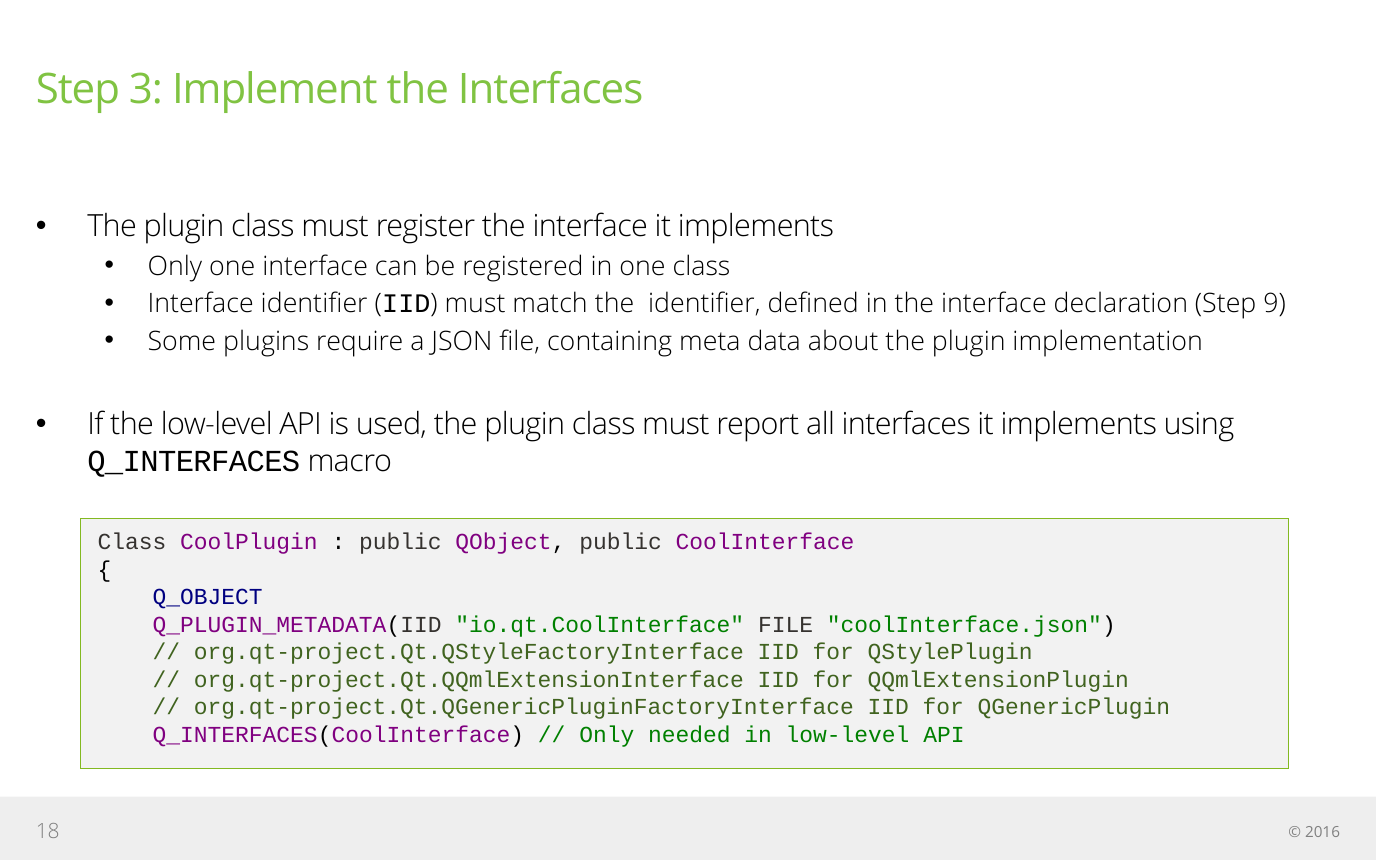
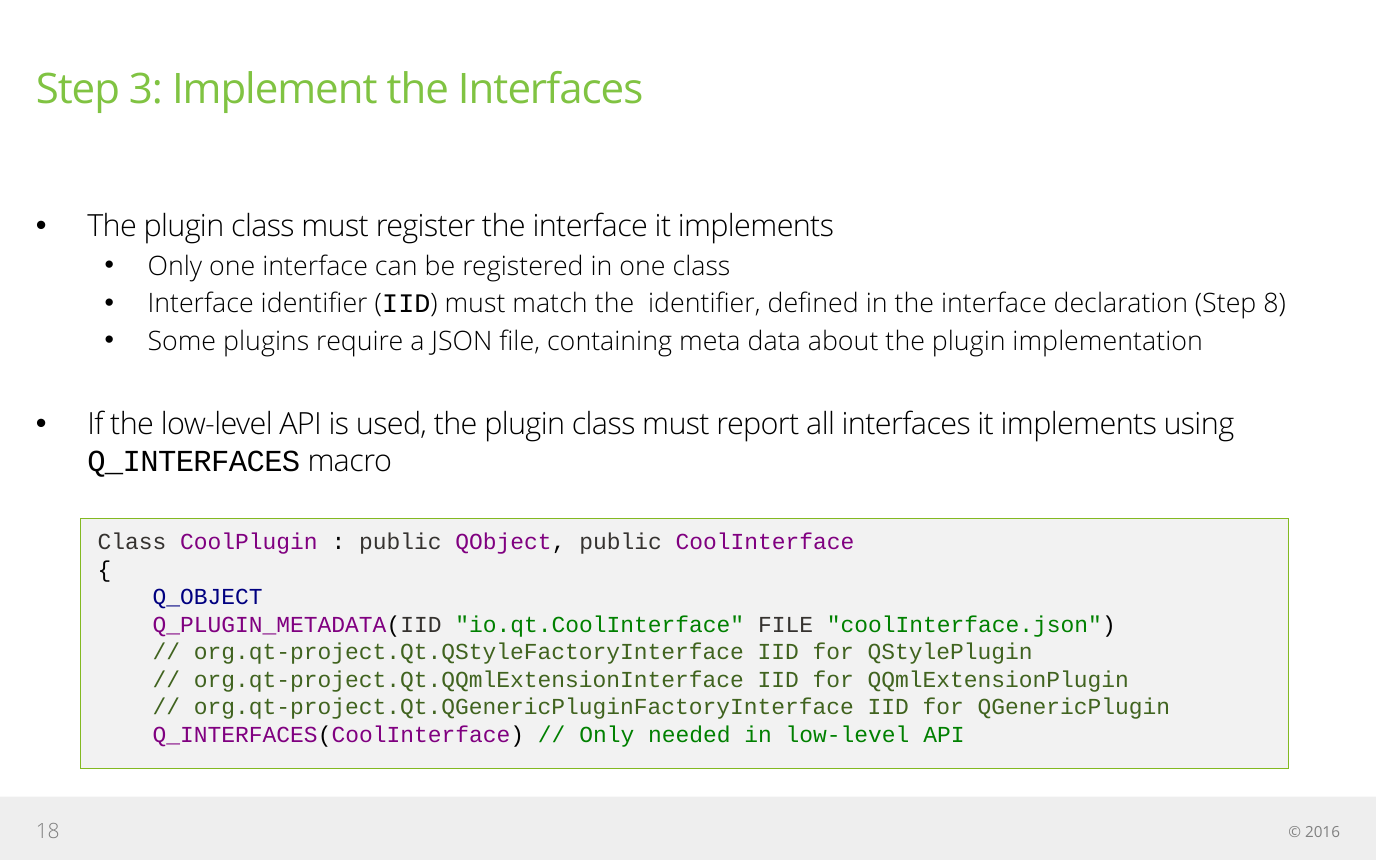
9: 9 -> 8 (1275, 304)
